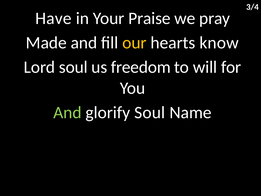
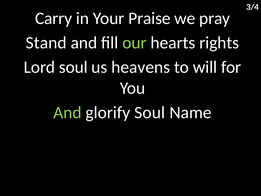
Have: Have -> Carry (54, 18)
Made: Made -> Stand (46, 43)
our colour: yellow -> light green (134, 43)
know: know -> rights (219, 43)
freedom: freedom -> heavens (141, 67)
